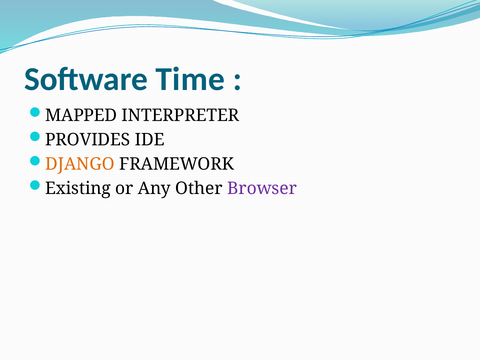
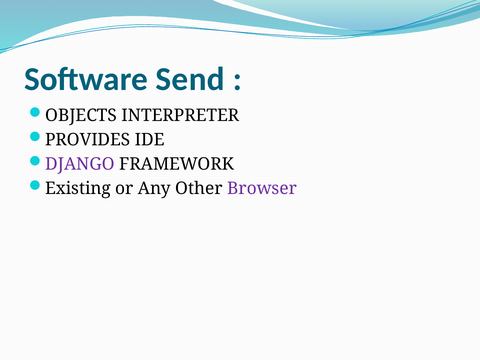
Time: Time -> Send (190, 79)
MAPPED: MAPPED -> OBJECTS (81, 116)
DJANGO colour: orange -> purple (80, 164)
